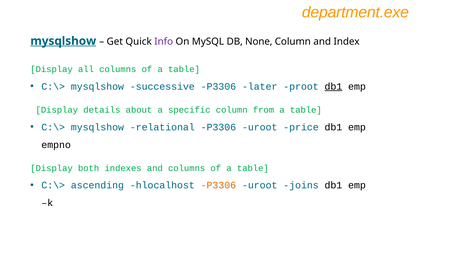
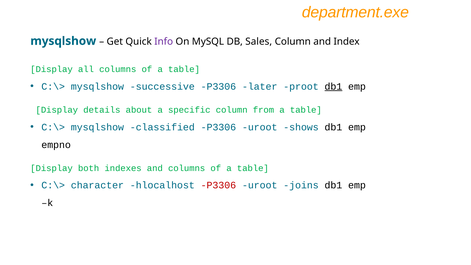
mysqlshow underline: present -> none (63, 41)
None: None -> Sales (259, 42)
relational: relational -> classified (162, 127)
price: price -> shows (301, 127)
ascending: ascending -> character (97, 185)
P3306 colour: orange -> red (218, 185)
